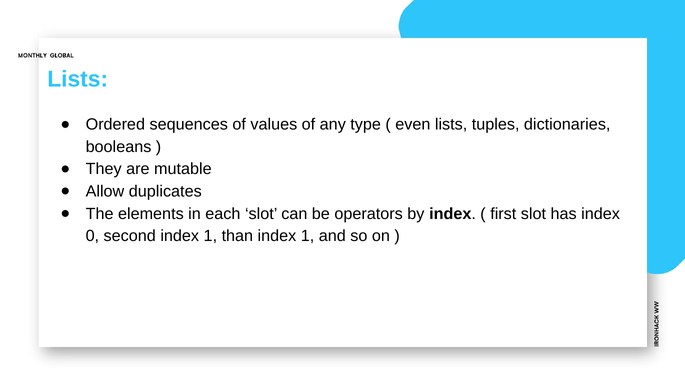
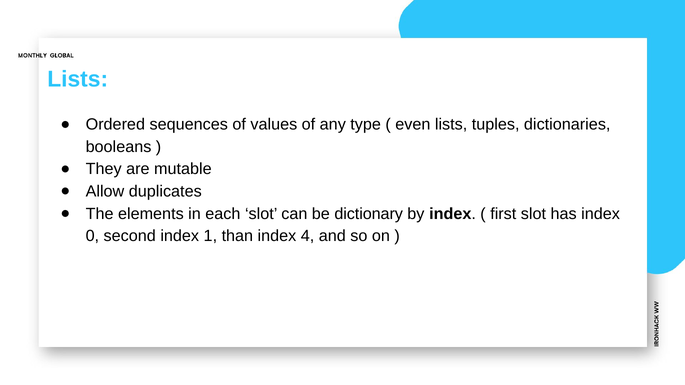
operators: operators -> dictionary (369, 214)
1: 1 -> 4 (308, 236)
